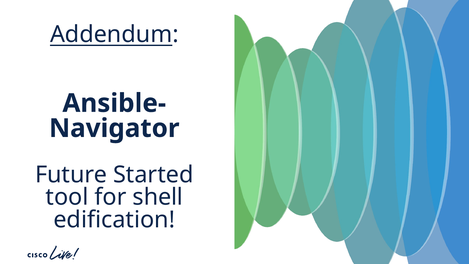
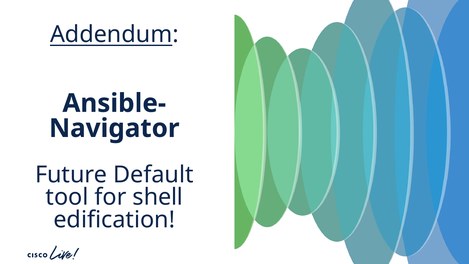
Started: Started -> Default (153, 175)
